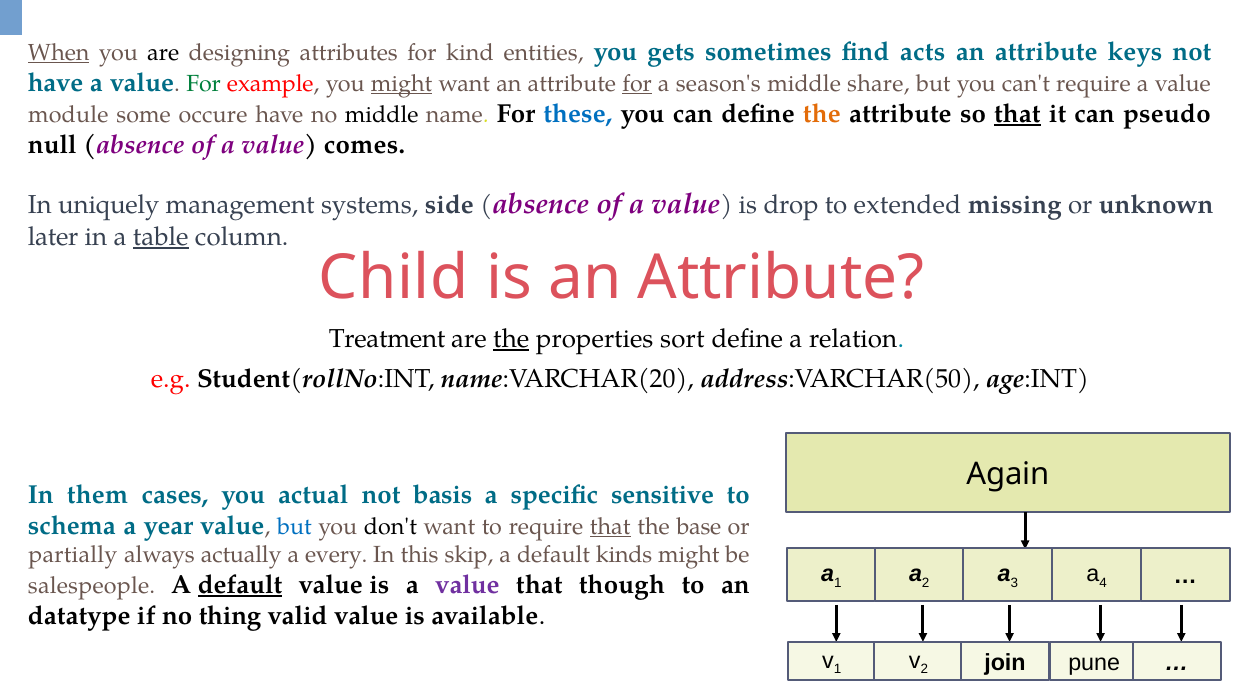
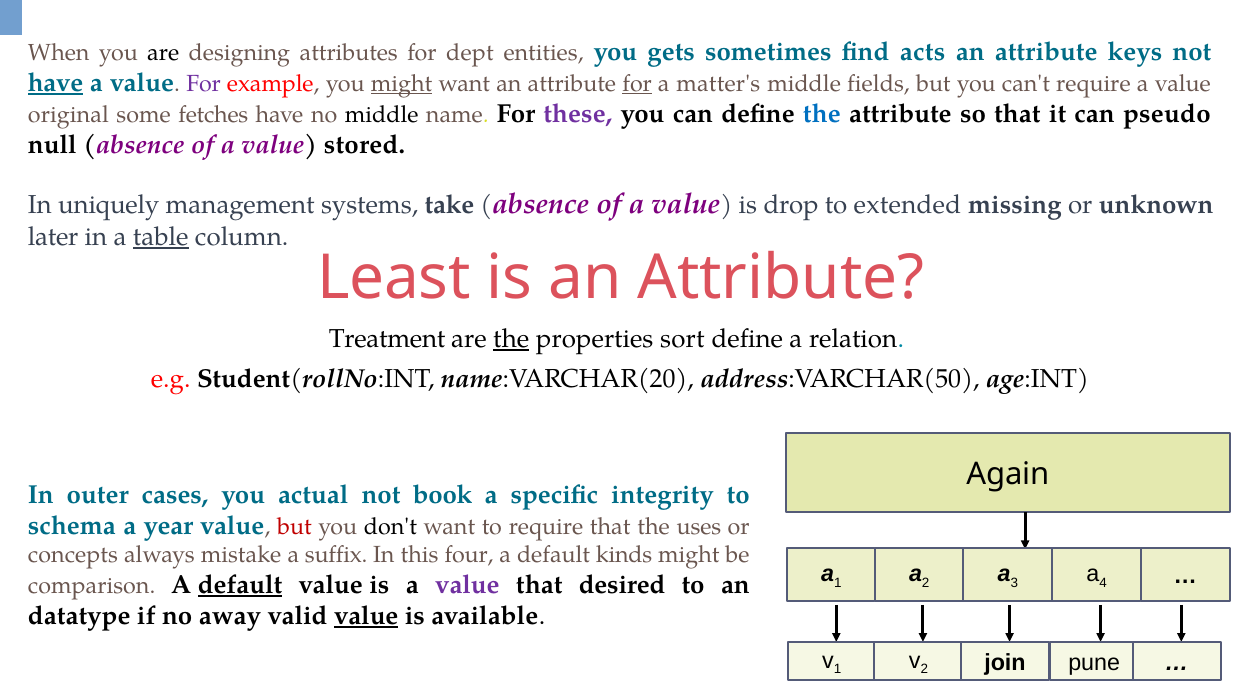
When underline: present -> none (59, 52)
kind: kind -> dept (470, 52)
have underline: none -> present (56, 83)
For colour: green -> purple (204, 84)
season's: season's -> matter's (718, 84)
share: share -> fields (878, 84)
module: module -> original (68, 115)
occure: occure -> fetches (213, 115)
these colour: blue -> purple (578, 114)
the colour: orange -> blue (822, 114)
that underline: present -> none (1017, 114)
comes: comes -> stored (365, 145)
side: side -> take (449, 205)
Child: Child -> Least (394, 278)
them: them -> outer (98, 494)
basis: basis -> book (443, 494)
sensitive: sensitive -> integrity (662, 494)
but colour: blue -> red (294, 526)
that underline: present -> none (610, 526)
base: base -> uses (699, 526)
partially: partially -> concepts (73, 555)
actually: actually -> mistake (241, 555)
every: every -> suffix (336, 555)
skip: skip -> four (469, 555)
salespeople: salespeople -> comparison (92, 585)
though: though -> desired (622, 584)
thing: thing -> away (230, 615)
value underline: none -> present (366, 615)
